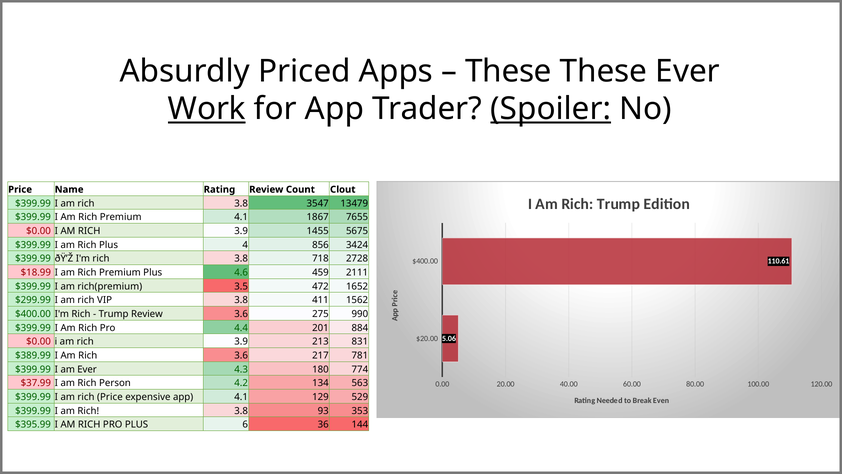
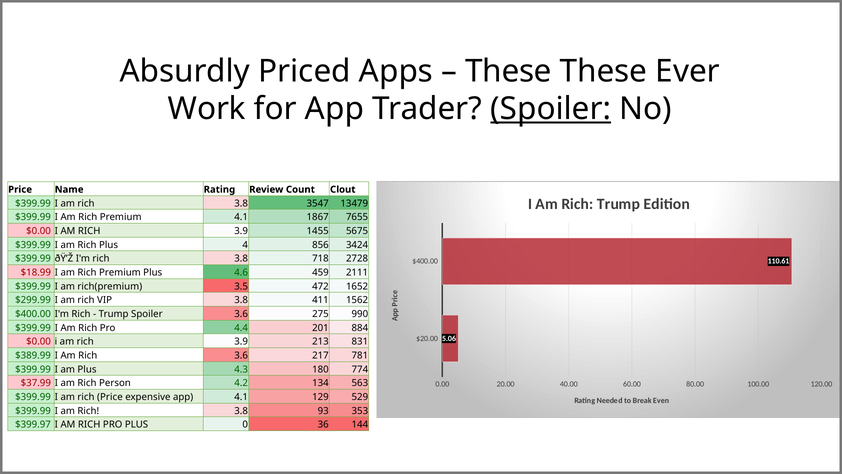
Work underline: present -> none (207, 109)
Trump Review: Review -> Spoiler (147, 314)
am Ever: Ever -> Plus (87, 369)
$395.99: $395.99 -> $399.97 (33, 424)
6: 6 -> 0 (245, 424)
